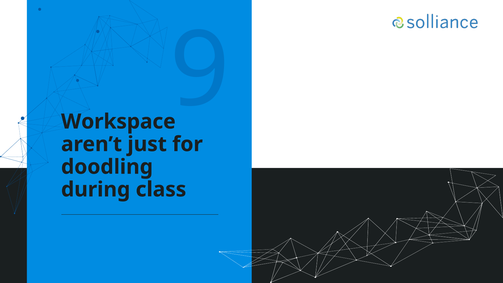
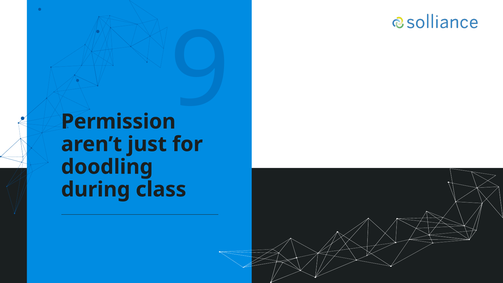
Workspace: Workspace -> Permission (118, 122)
